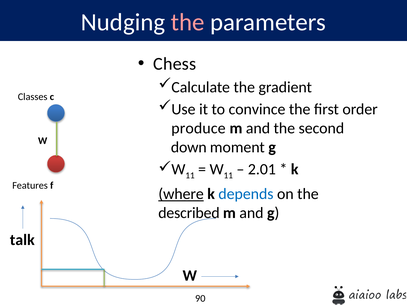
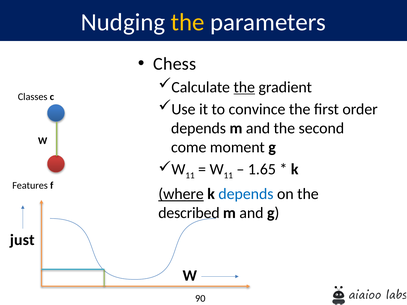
the colour: pink -> yellow (188, 22)
the underline: none -> present (244, 87)
produce: produce -> depends (199, 128)
down: down -> come (189, 147)
2.01: 2.01 -> 1.65 (262, 169)
talk: talk -> just (22, 240)
